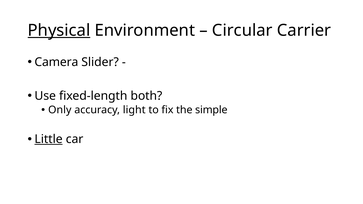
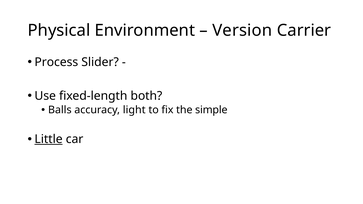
Physical underline: present -> none (59, 30)
Circular: Circular -> Version (242, 30)
Camera: Camera -> Process (56, 62)
Only: Only -> Balls (60, 110)
